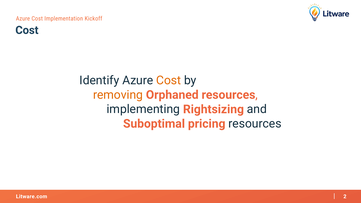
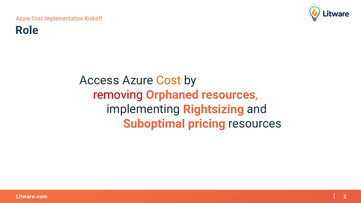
Cost: Cost -> Role (27, 30)
Identify: Identify -> Access (99, 80)
removing colour: orange -> red (118, 95)
